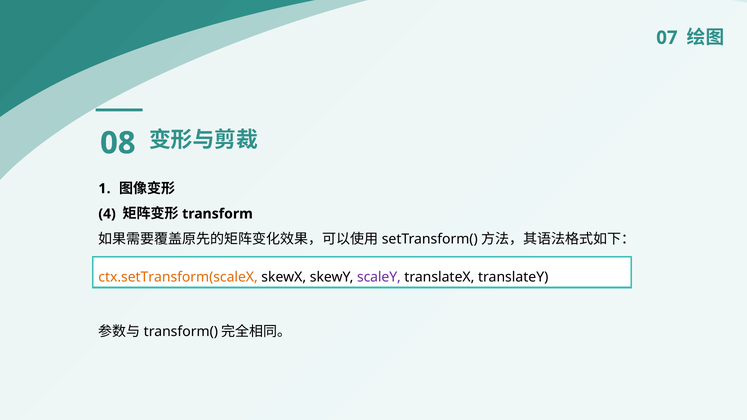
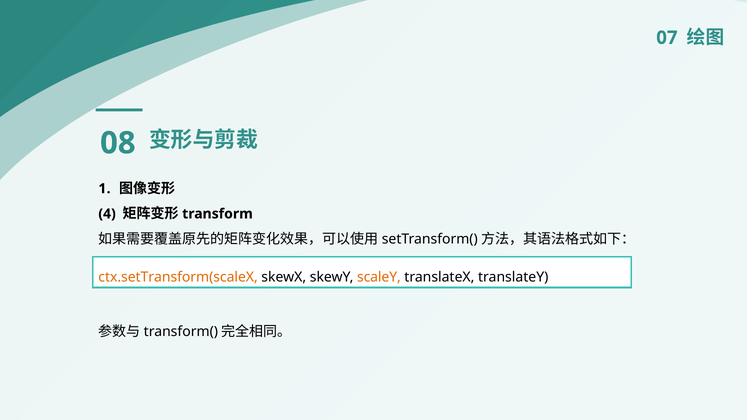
scaleY colour: purple -> orange (379, 277)
